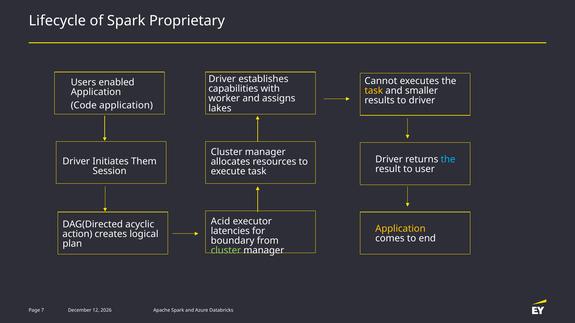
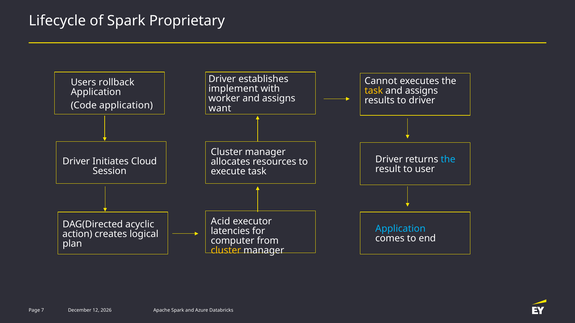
enabled: enabled -> rollback (117, 82)
capabilities: capabilities -> implement (233, 89)
smaller: smaller -> assigns (422, 91)
lakes: lakes -> want (220, 108)
Them: Them -> Cloud (144, 162)
Application colour: yellow -> light blue (400, 229)
boundary: boundary -> computer (233, 241)
cluster colour: light green -> yellow (226, 251)
